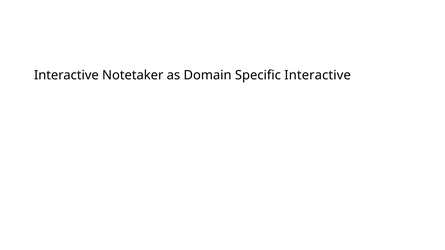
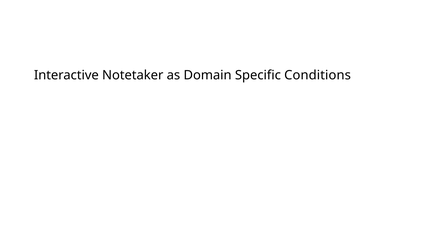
Specific Interactive: Interactive -> Conditions (318, 75)
